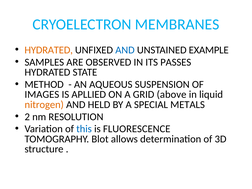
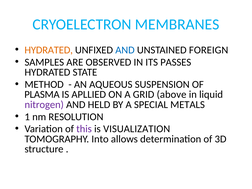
EXAMPLE: EXAMPLE -> FOREIGN (209, 50)
IMAGES: IMAGES -> PLASMA (42, 94)
nitrogen colour: orange -> purple (44, 105)
2: 2 -> 1 (27, 117)
this colour: blue -> purple (84, 129)
FLUORESCENCE: FLUORESCENCE -> VISUALIZATION (137, 129)
Blot: Blot -> Into (100, 139)
